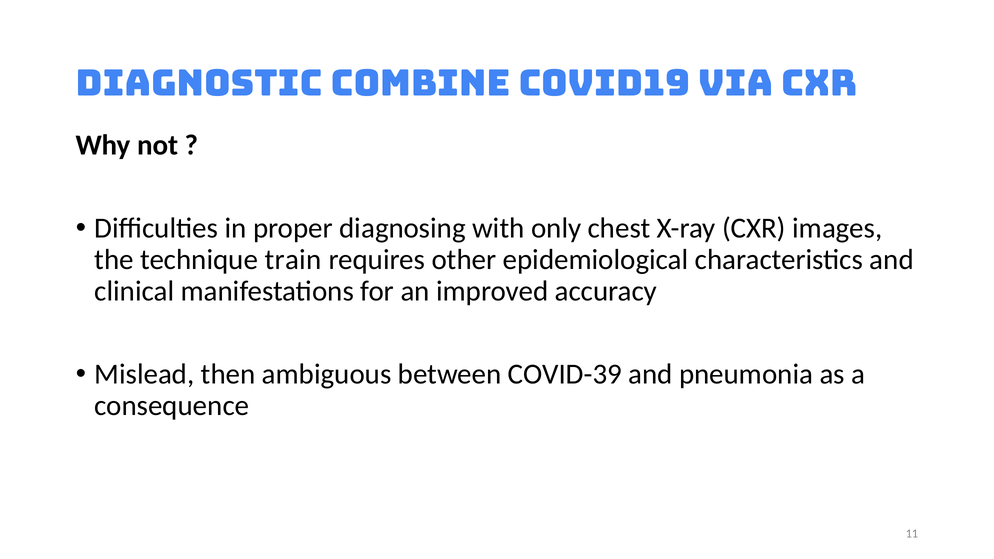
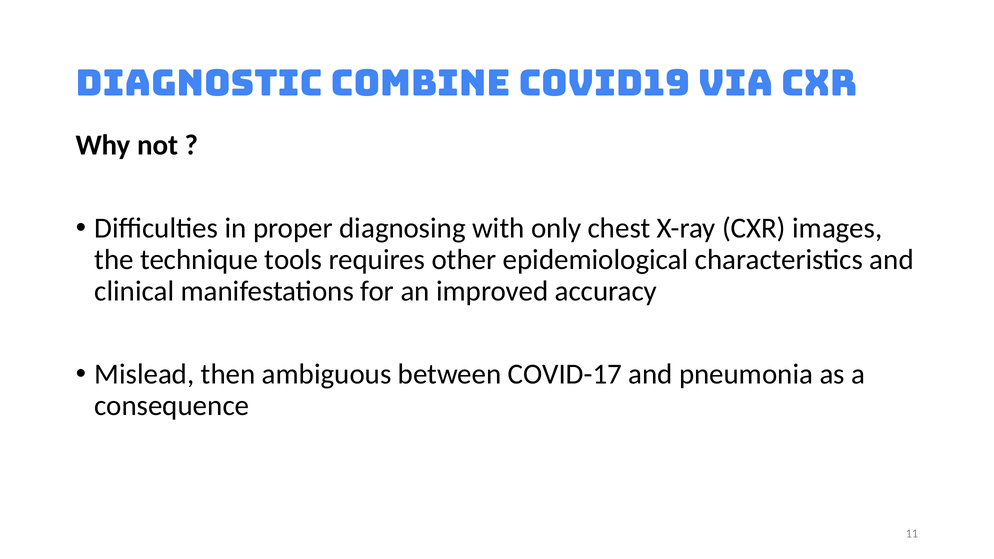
train: train -> tools (293, 260)
COVID-39: COVID-39 -> COVID-17 (565, 374)
